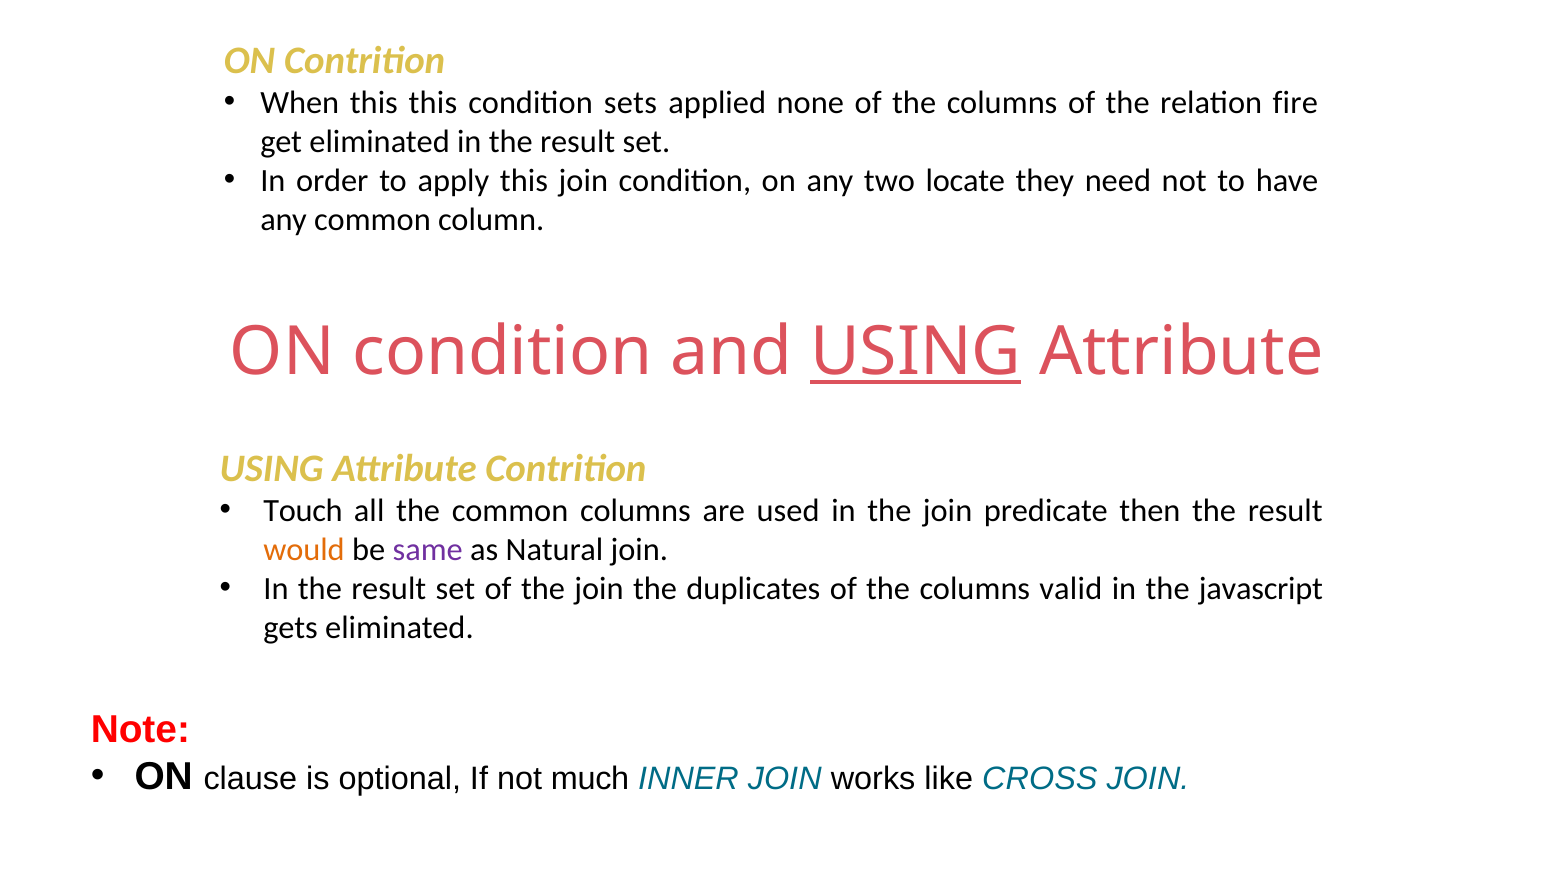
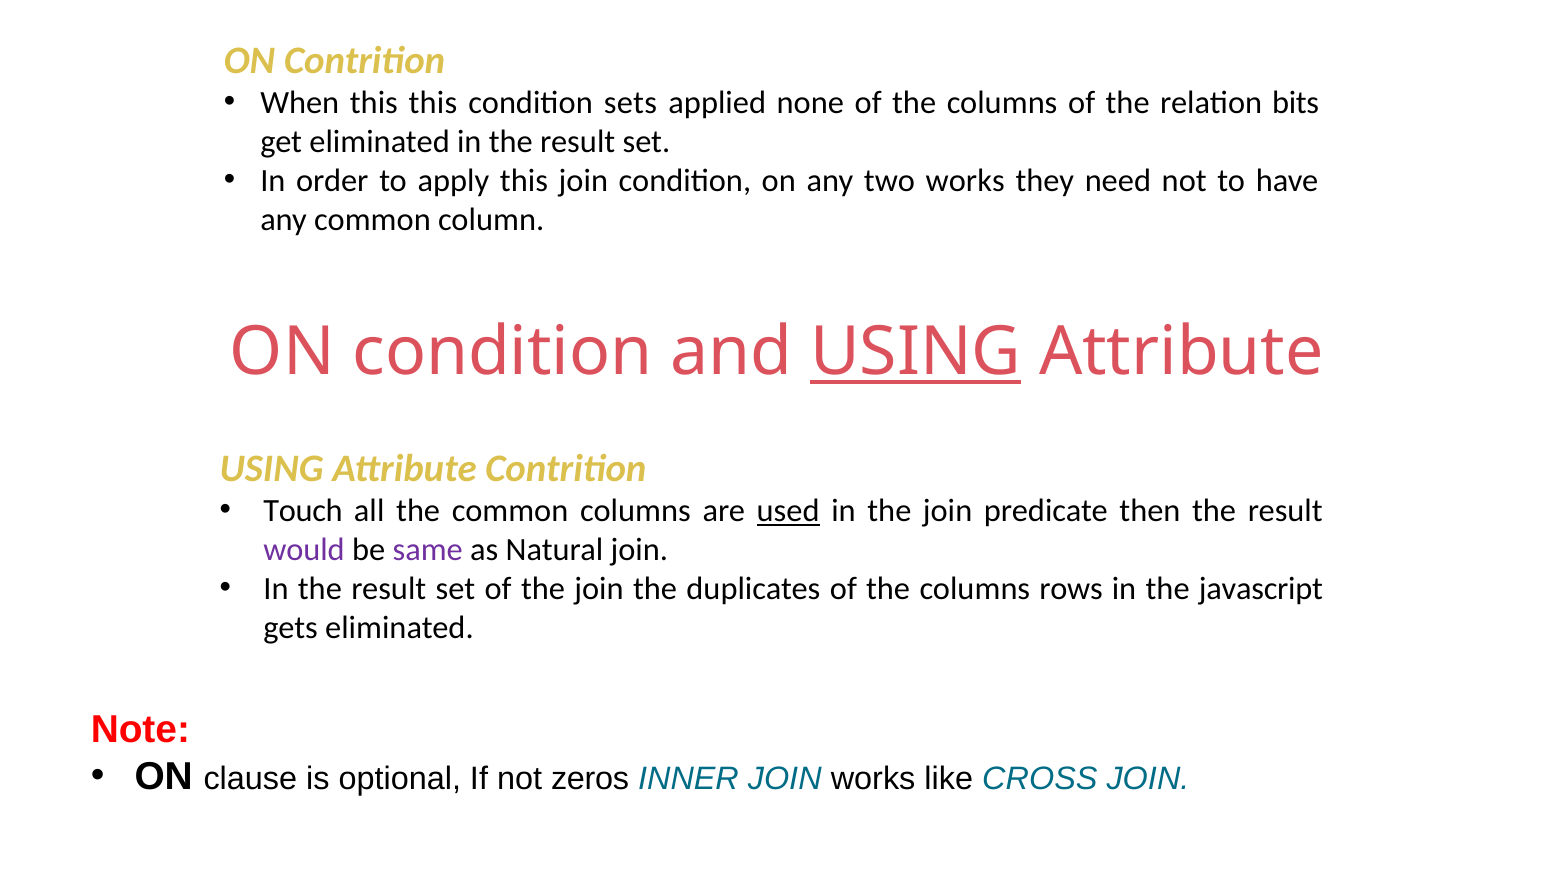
fire: fire -> bits (1296, 103)
two locate: locate -> works (965, 181)
used underline: none -> present (788, 511)
would colour: orange -> purple (304, 550)
valid: valid -> rows (1071, 589)
much: much -> zeros (590, 779)
